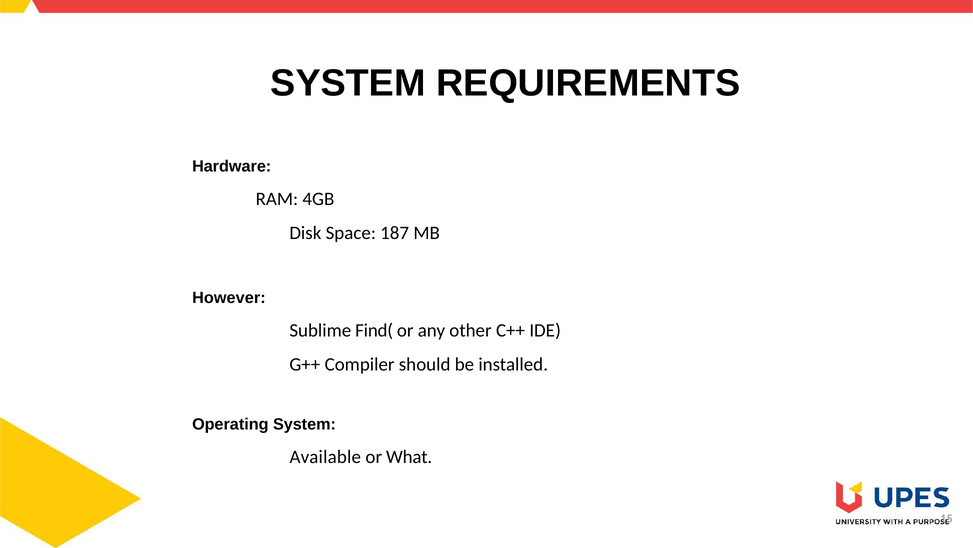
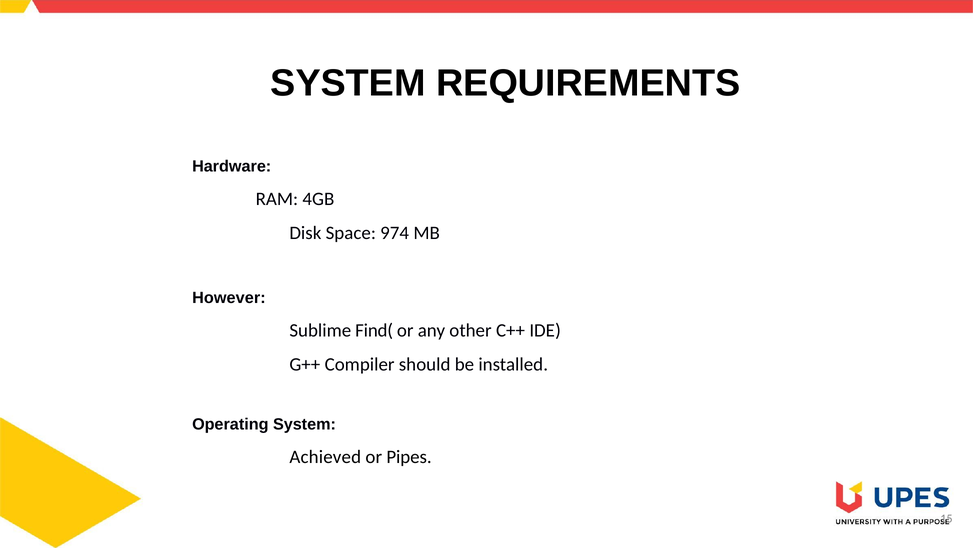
187: 187 -> 974 (395, 233)
Available: Available -> Achieved (325, 457)
What: What -> Pipes (409, 457)
